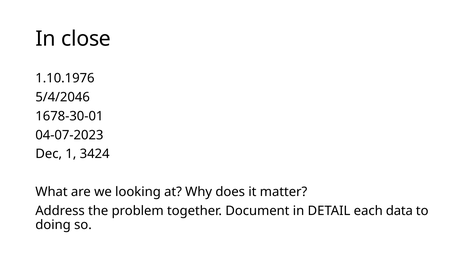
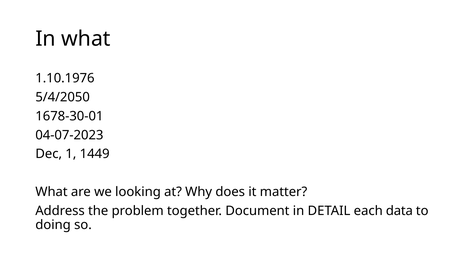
In close: close -> what (86, 39)
5/4/2046: 5/4/2046 -> 5/4/2050 (63, 97)
3424: 3424 -> 1449 (95, 154)
